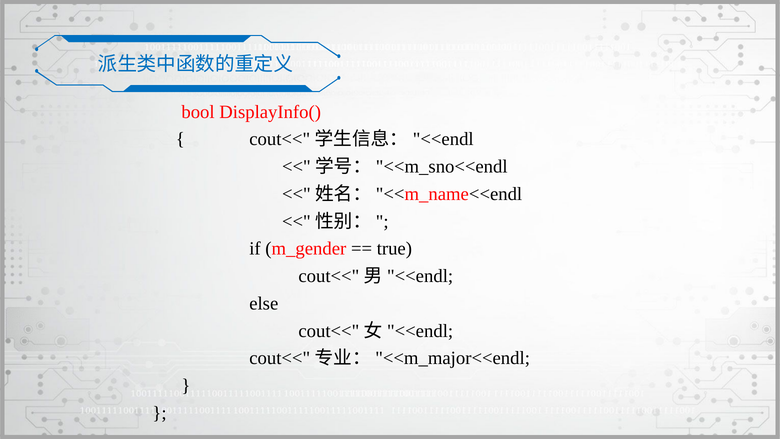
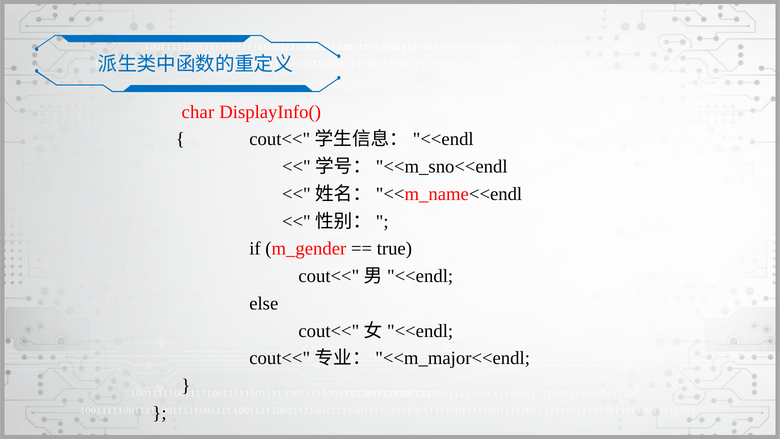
bool: bool -> char (198, 112)
